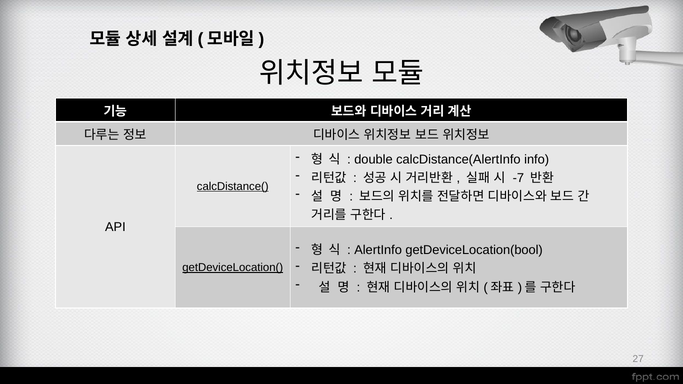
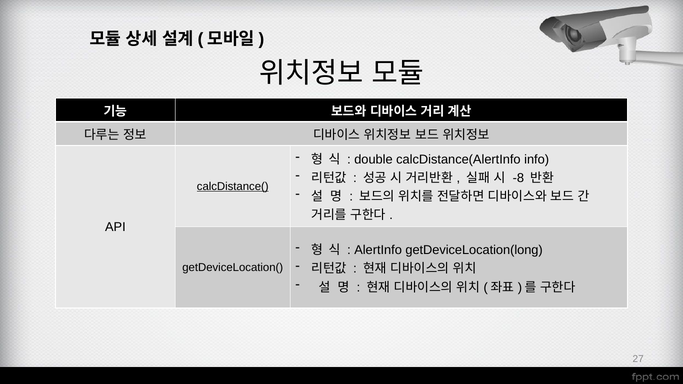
-7: -7 -> -8 (518, 178)
getDeviceLocation(bool: getDeviceLocation(bool -> getDeviceLocation(long (474, 250)
getDeviceLocation( underline: present -> none (233, 268)
